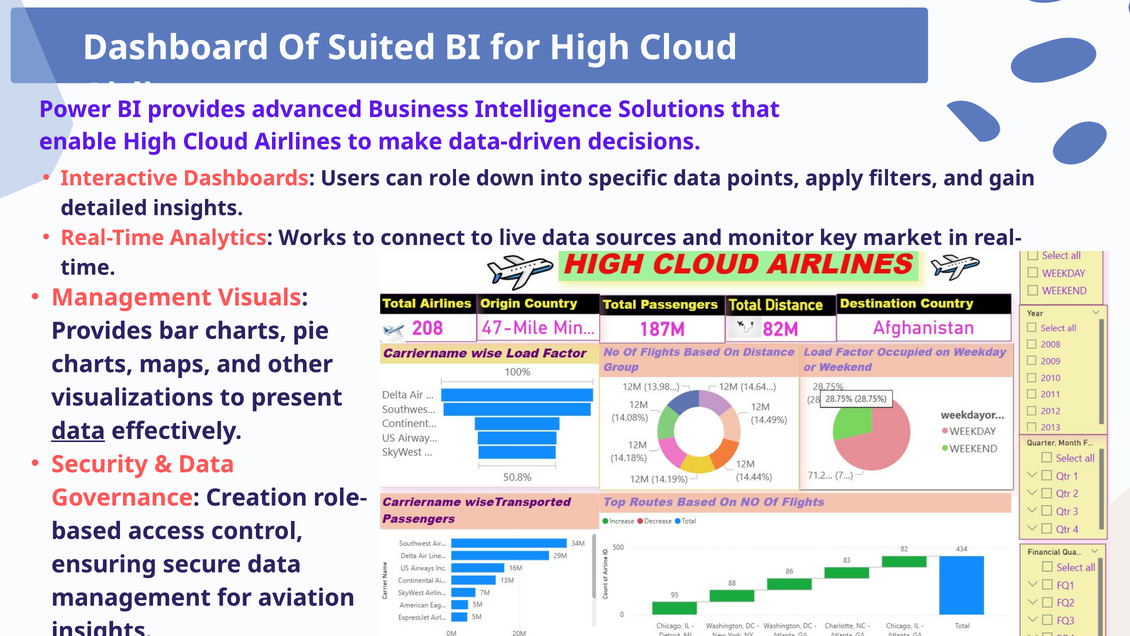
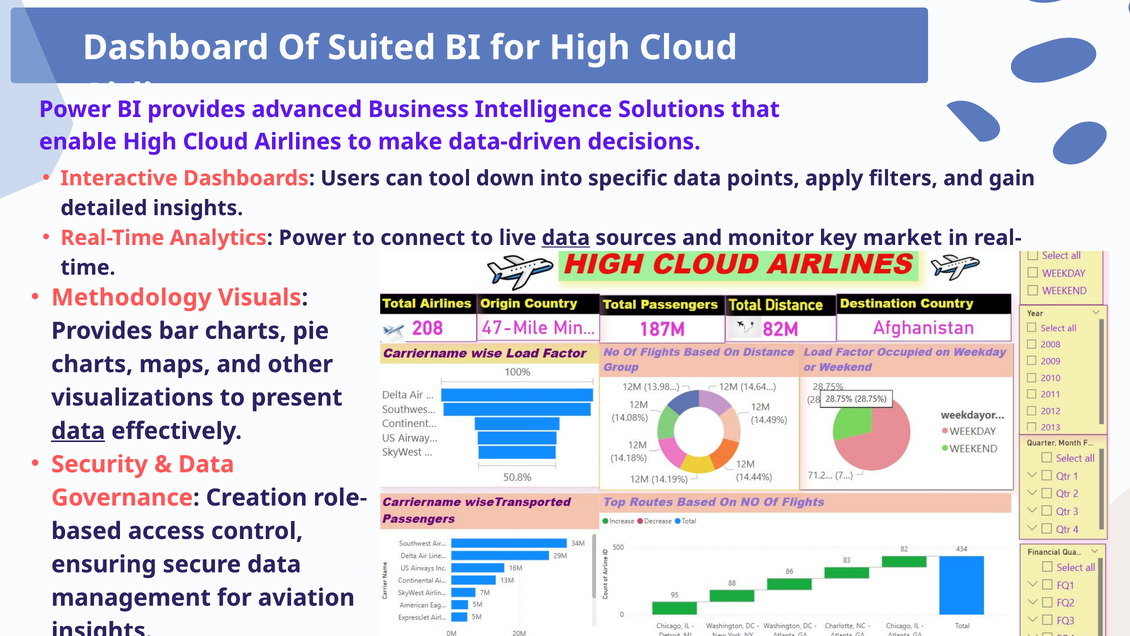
role: role -> tool (450, 178)
Analytics Works: Works -> Power (312, 238)
data underline: none -> present (566, 238)
Management: Management -> Methodology (131, 297)
